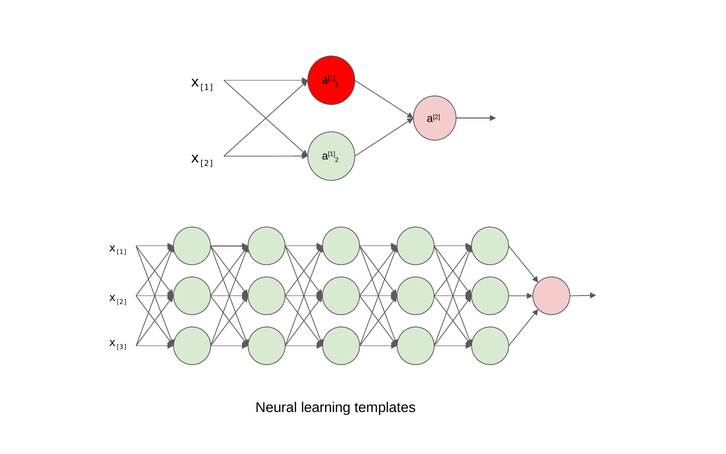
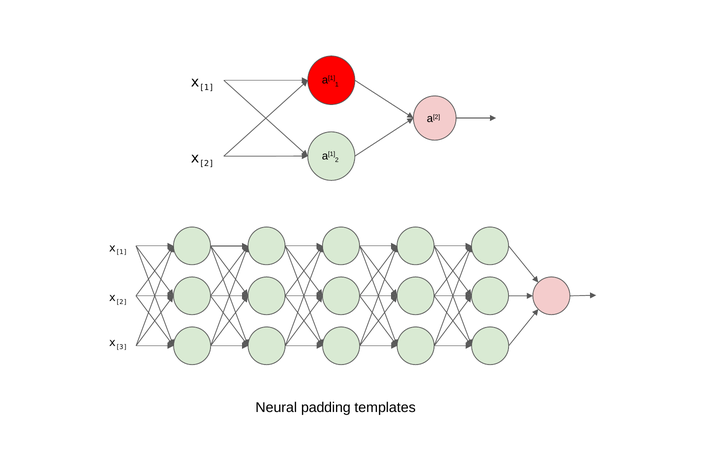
learning: learning -> padding (326, 407)
